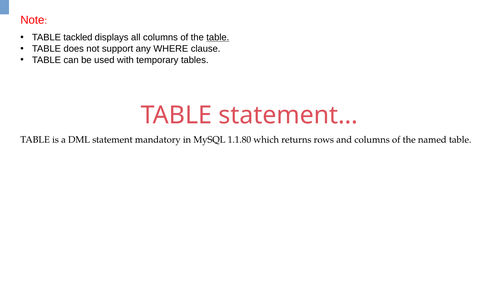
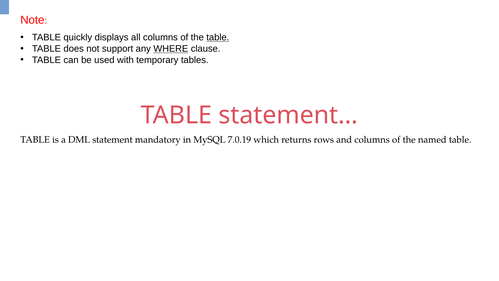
tackled: tackled -> quickly (78, 37)
WHERE underline: none -> present (171, 49)
1.1.80: 1.1.80 -> 7.0.19 (239, 140)
